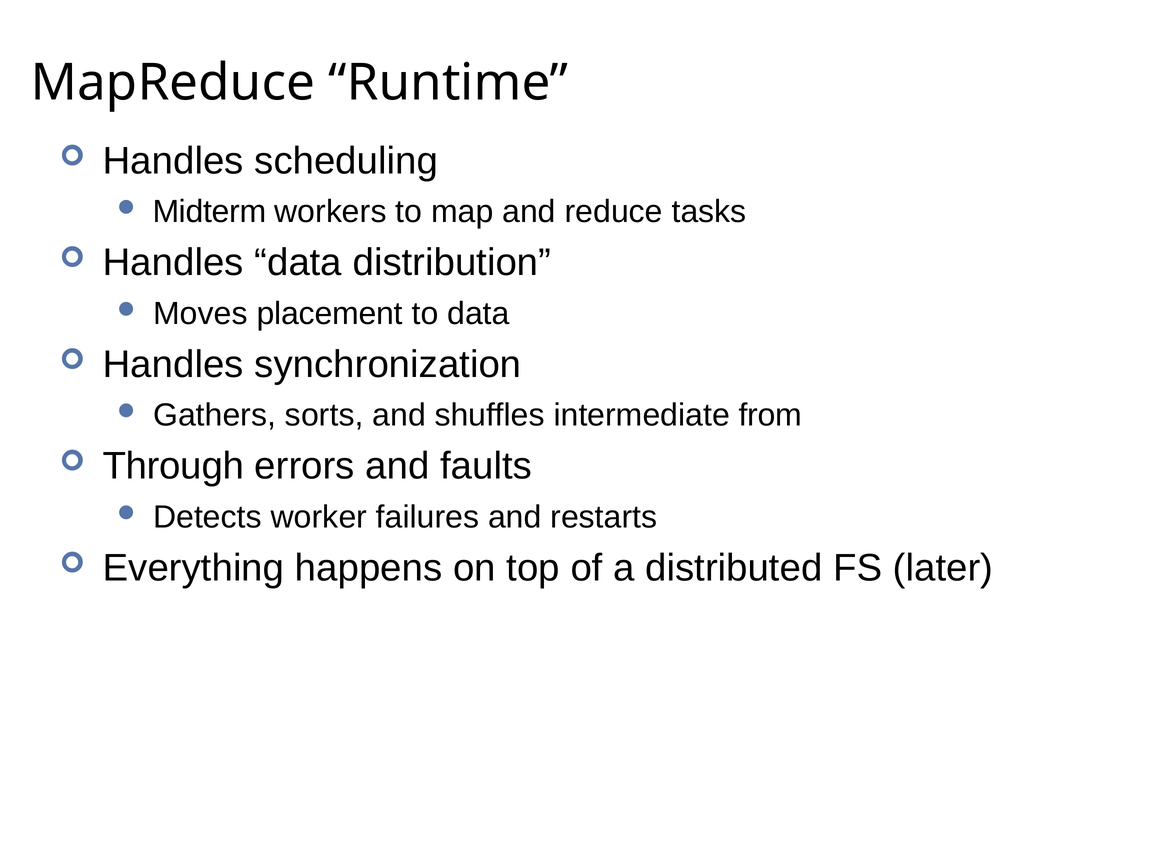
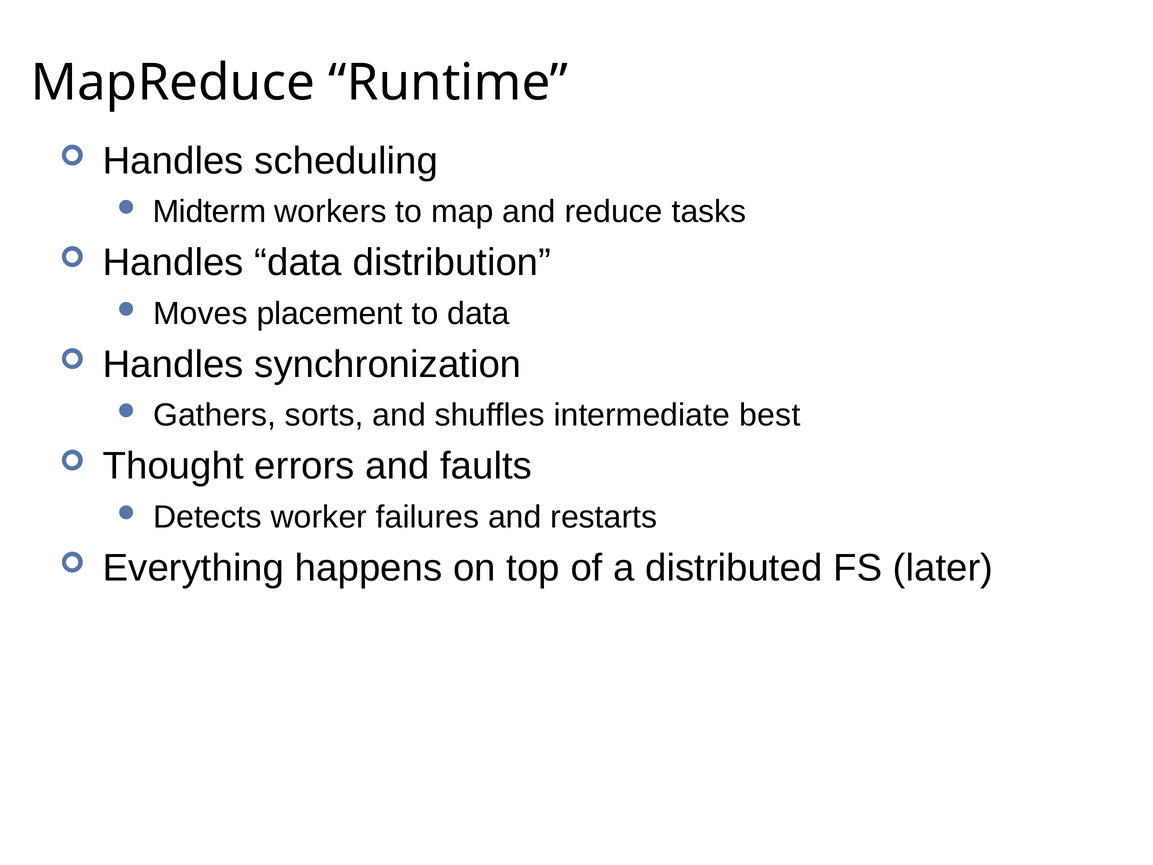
from: from -> best (770, 415)
Through: Through -> Thought (173, 466)
